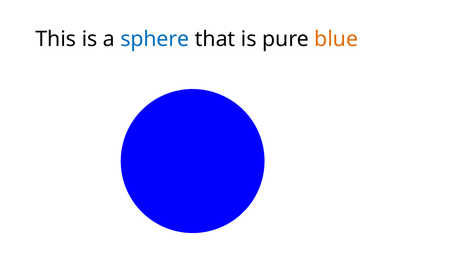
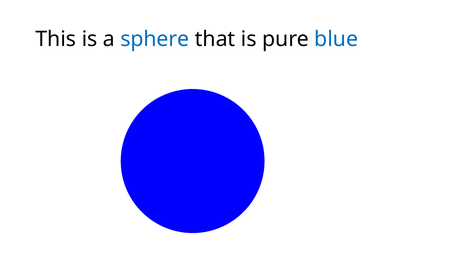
blue colour: orange -> blue (336, 39)
